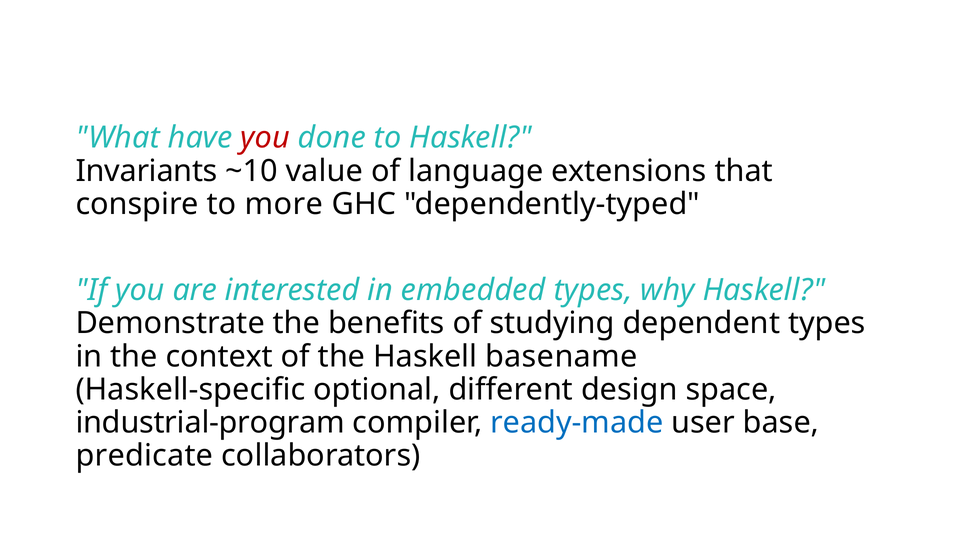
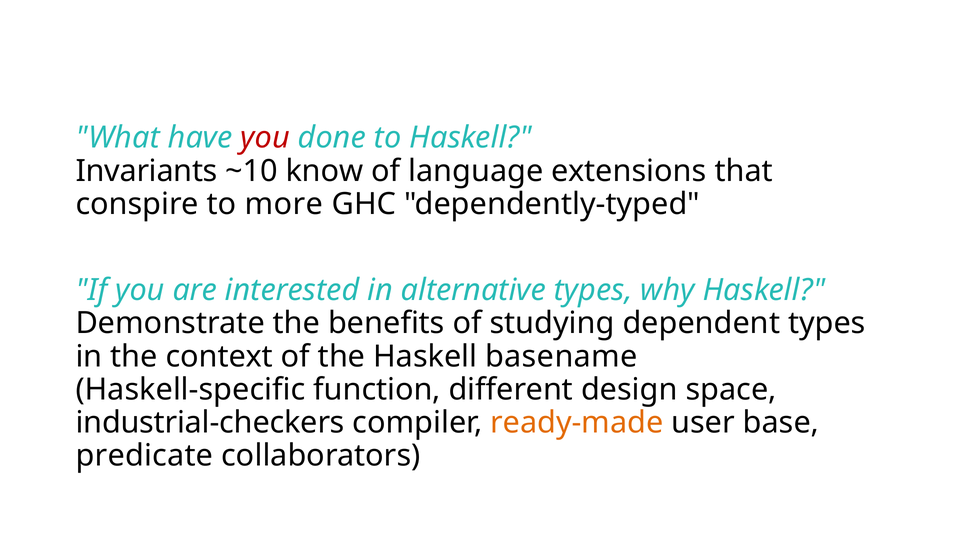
value: value -> know (325, 171)
embedded: embedded -> alternative (473, 290)
optional: optional -> function (377, 390)
industrial-program: industrial-program -> industrial-checkers (210, 423)
ready-made colour: blue -> orange (577, 423)
